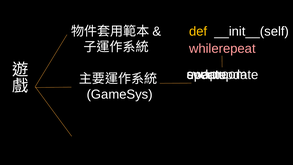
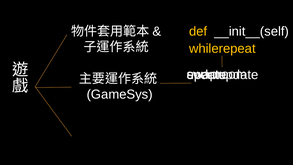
whilerepeat colour: pink -> yellow (222, 49)
